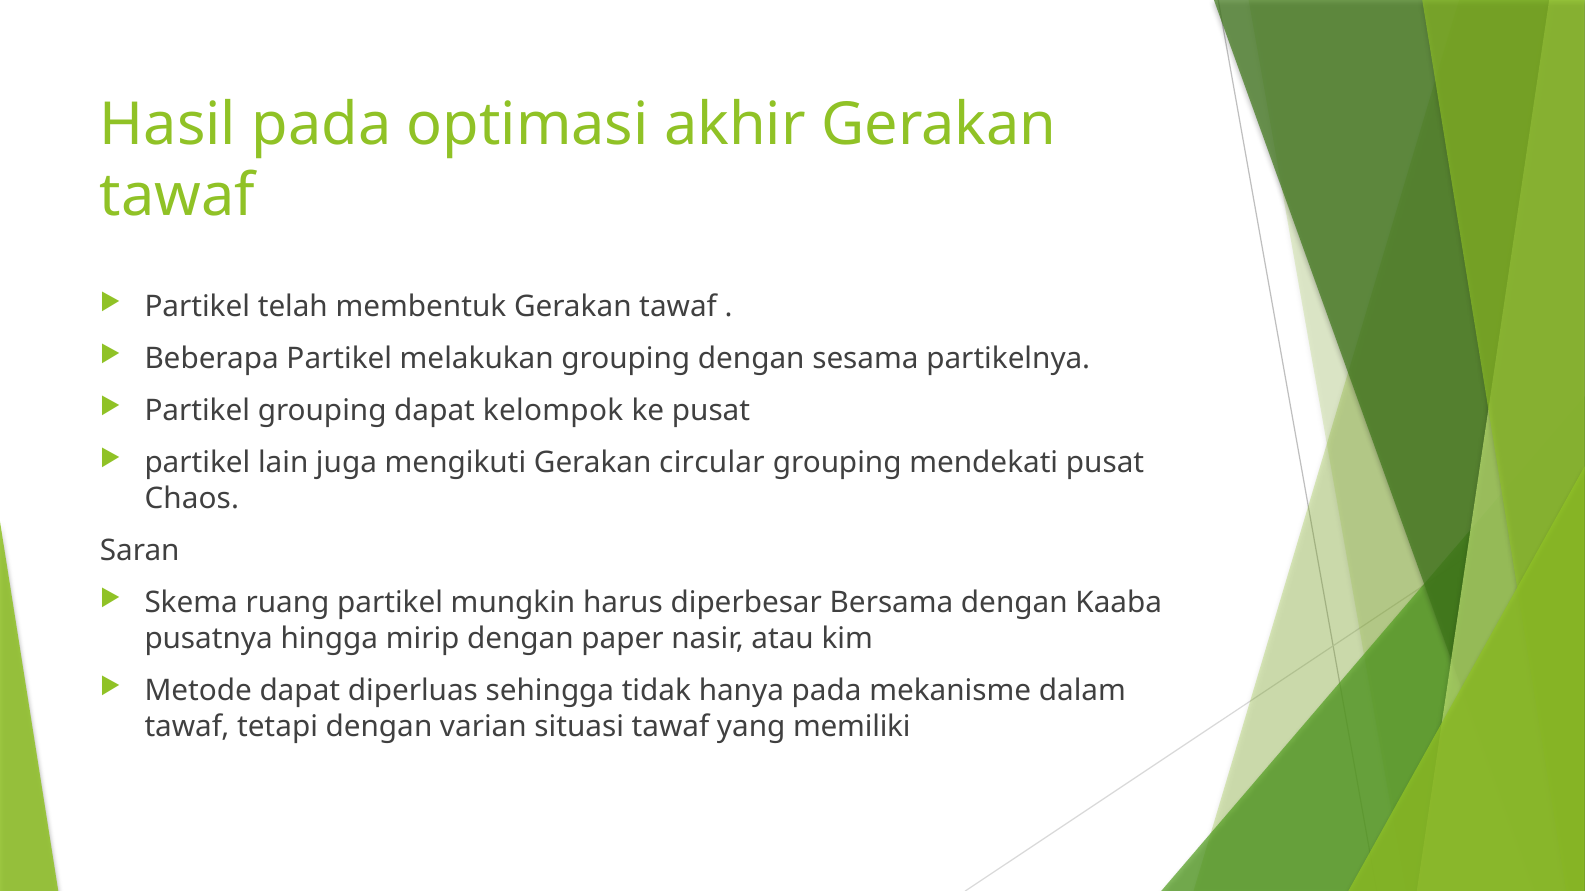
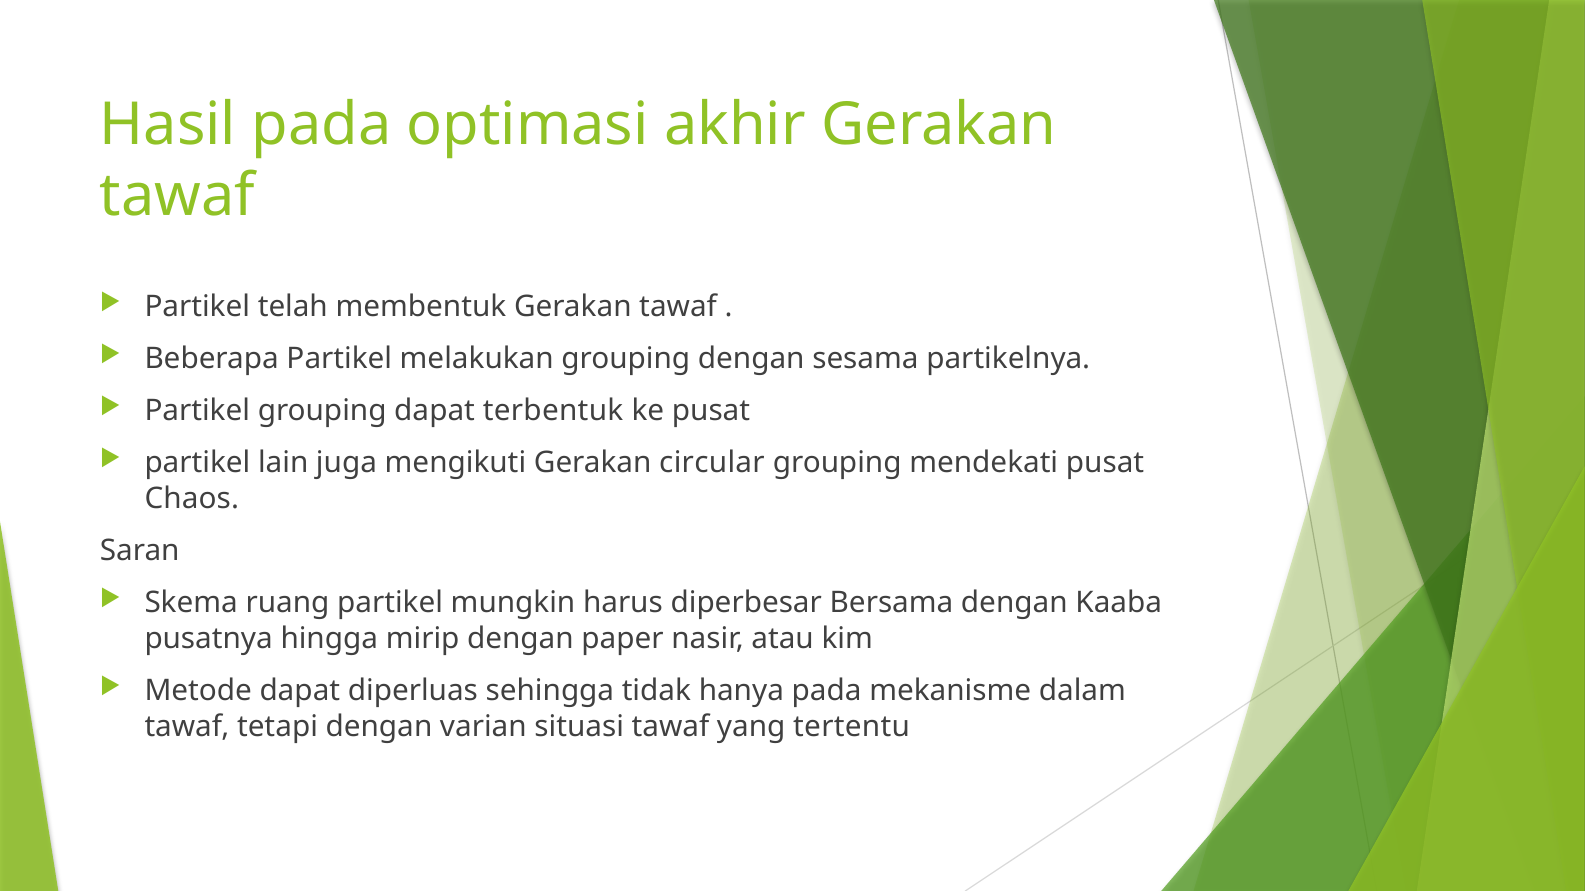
kelompok: kelompok -> terbentuk (553, 411)
memiliki: memiliki -> tertentu (852, 727)
